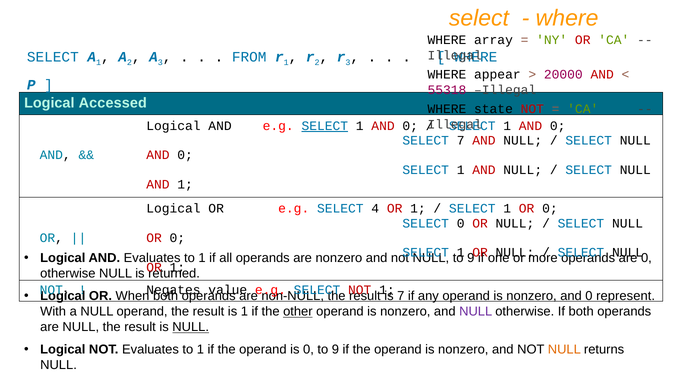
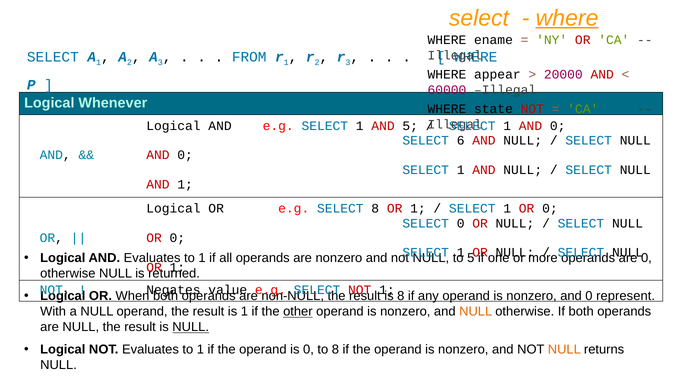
where underline: none -> present (567, 18)
array: array -> ename (493, 40)
55318: 55318 -> 60000 (447, 90)
Accessed: Accessed -> Whenever (113, 103)
SELECT underline: present -> none (325, 126)
0: 0 -> 5 (410, 126)
SELECT 7: 7 -> 6 (461, 141)
SELECT 4: 4 -> 8 (375, 209)
9: 9 -> 5 (471, 258)
7: 7 -> 8 (401, 296)
NULL colour: purple -> orange (476, 312)
0 to 9: 9 -> 8 (335, 350)
